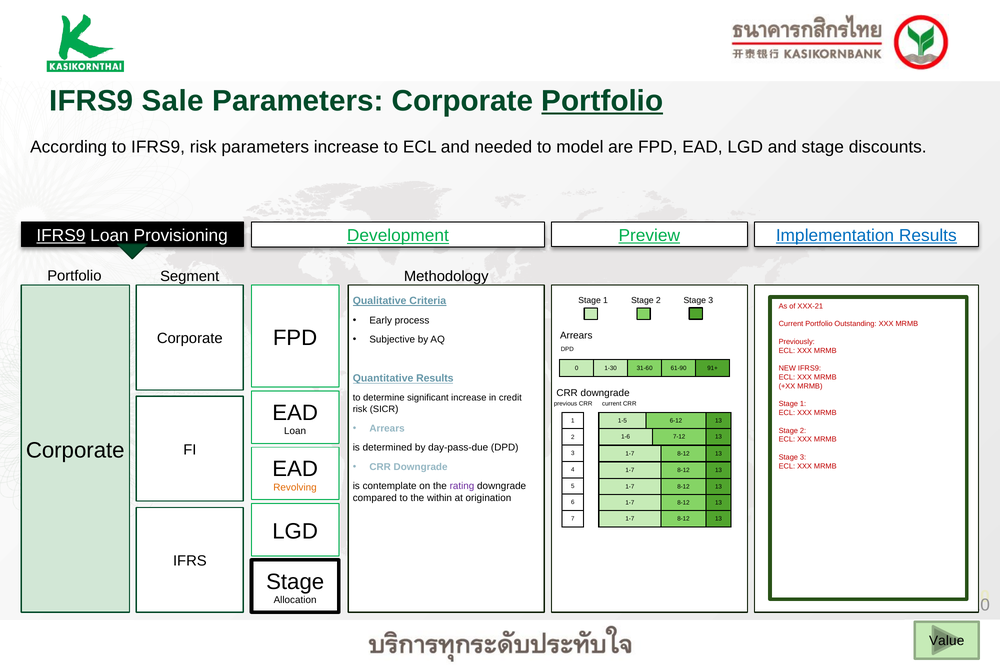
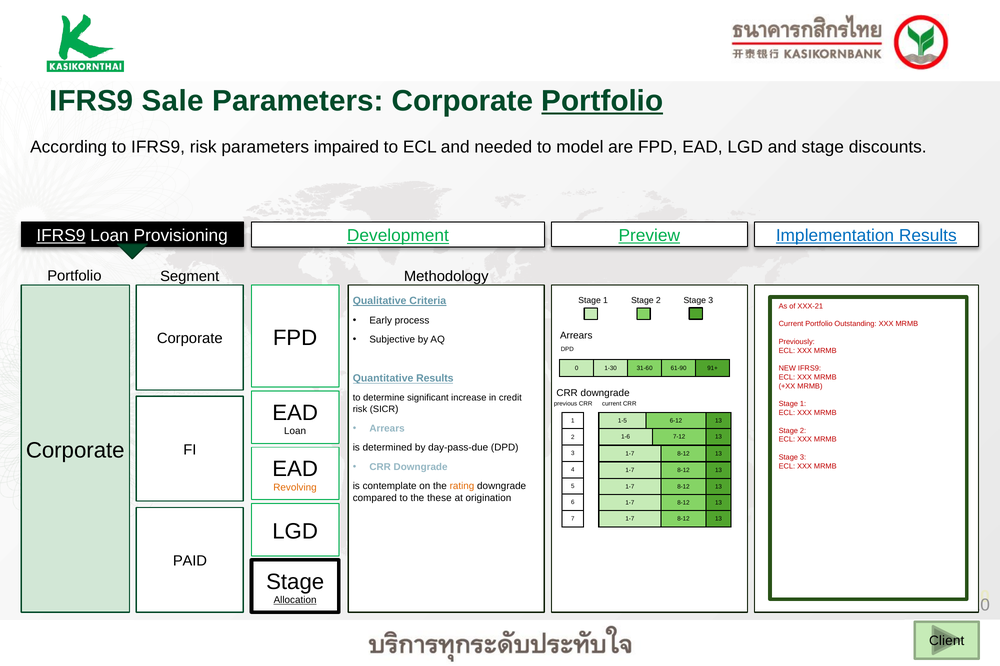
parameters increase: increase -> impaired (346, 147)
rating colour: purple -> orange (462, 487)
within: within -> these (439, 498)
IFRS: IFRS -> PAID (190, 561)
Allocation underline: none -> present (295, 601)
Value: Value -> Client (947, 642)
